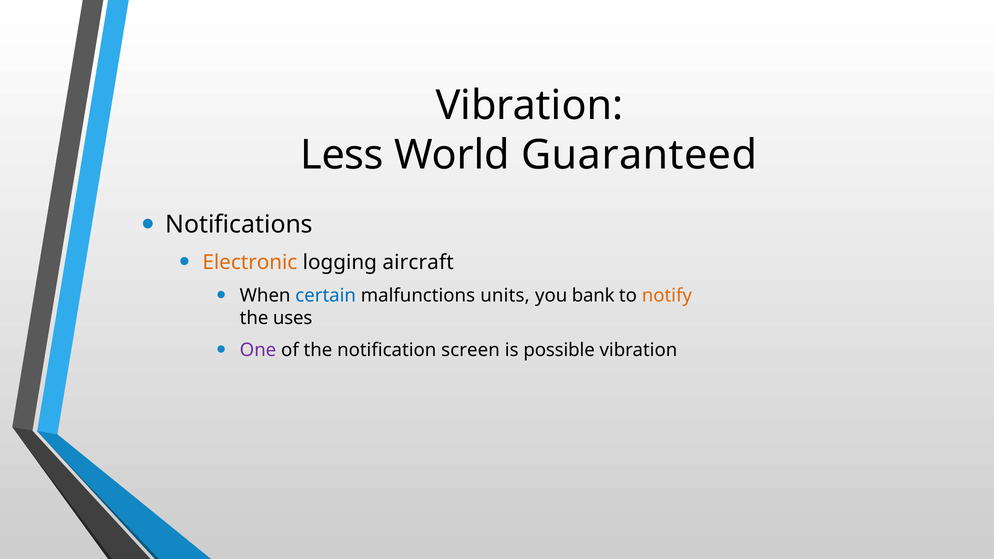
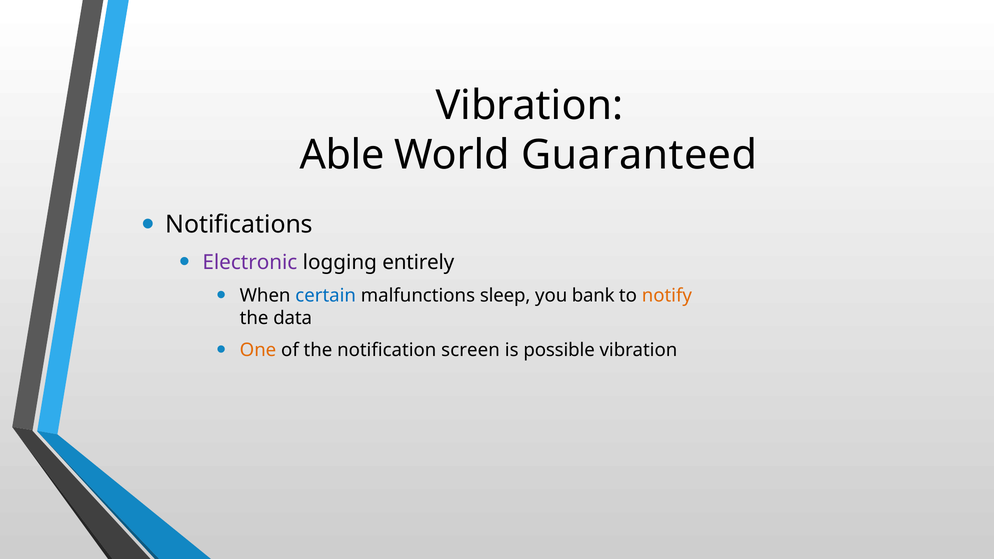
Less: Less -> Able (342, 155)
Electronic colour: orange -> purple (250, 262)
aircraft: aircraft -> entirely (418, 262)
units: units -> sleep (505, 296)
uses: uses -> data (293, 318)
One colour: purple -> orange (258, 350)
